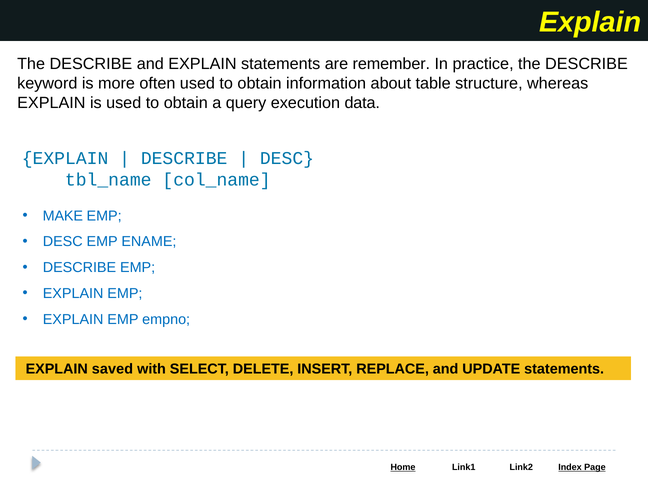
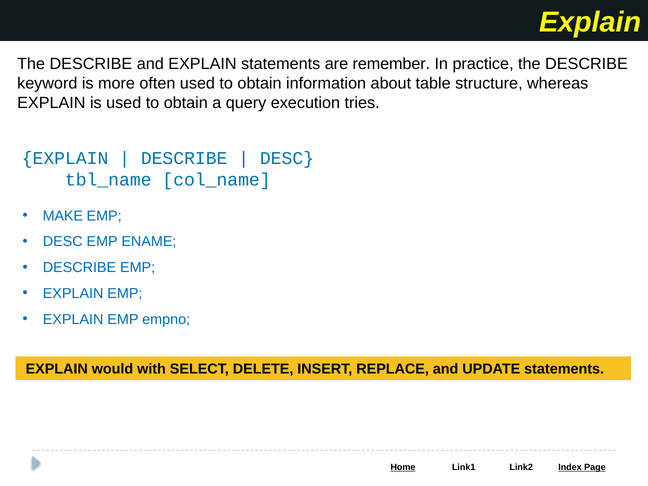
data: data -> tries (362, 103)
saved: saved -> would (112, 369)
